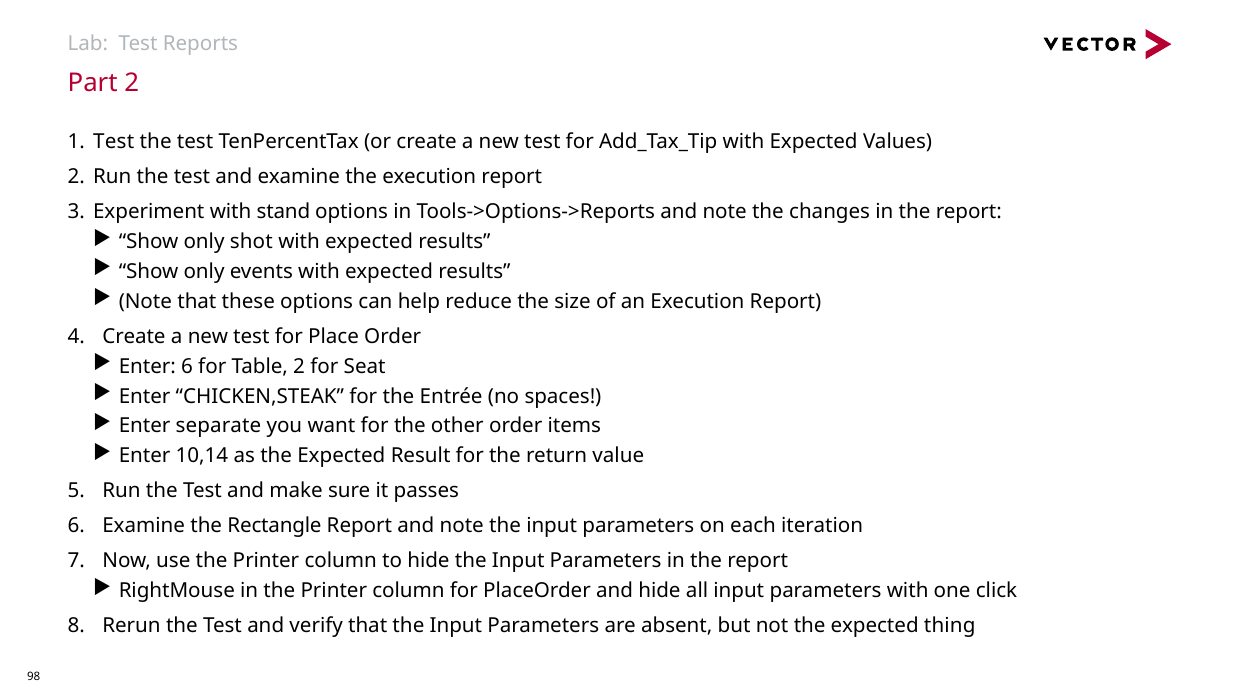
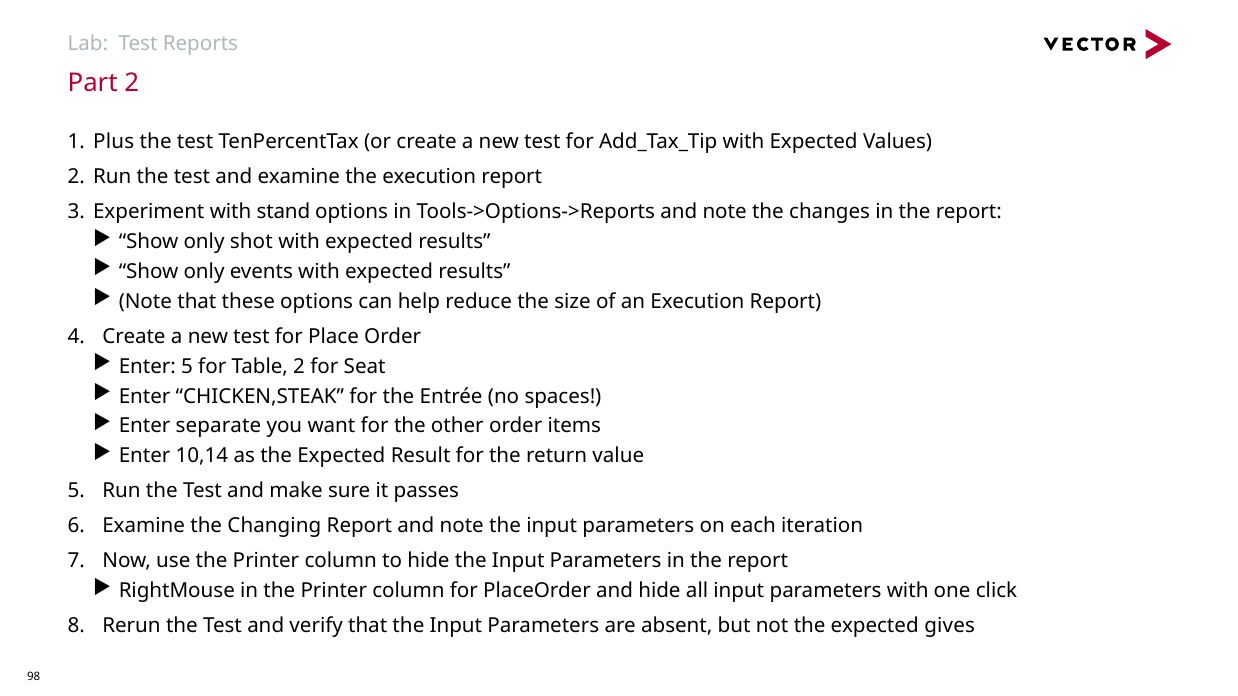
1 Test: Test -> Plus (114, 142)
Enter 6: 6 -> 5 (187, 367)
Rectangle: Rectangle -> Changing (274, 526)
thing: thing -> gives (950, 626)
